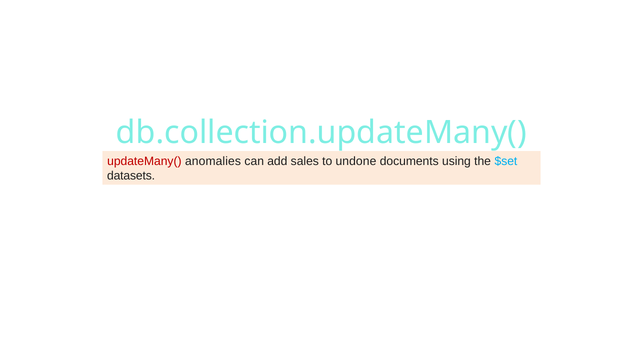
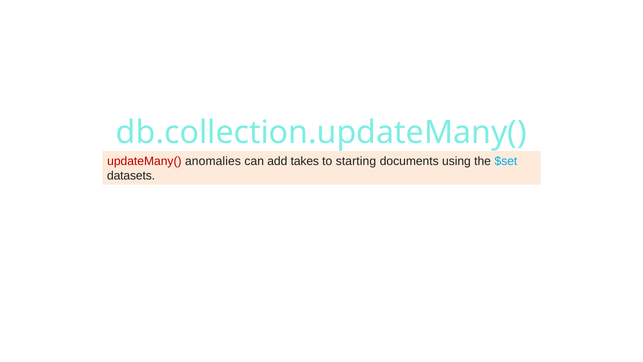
sales: sales -> takes (305, 161)
undone: undone -> starting (356, 161)
